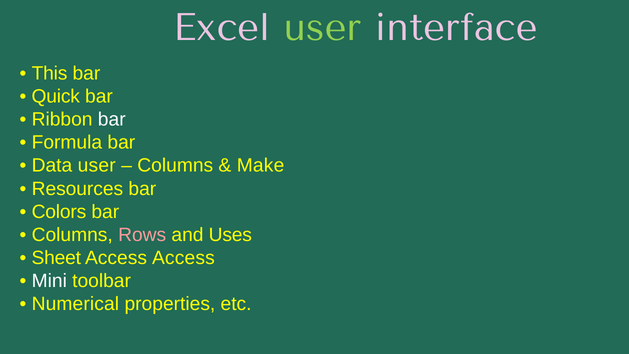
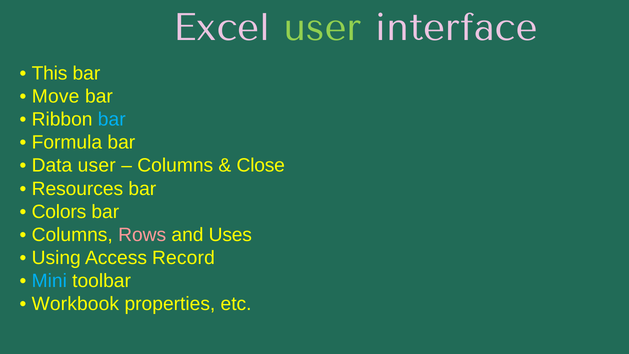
Quick: Quick -> Move (56, 96)
bar colour: white -> light blue (112, 119)
Make: Make -> Close (261, 166)
Sheet: Sheet -> Using (56, 258)
Access Access: Access -> Record (183, 258)
Mini colour: white -> light blue (49, 281)
Numerical: Numerical -> Workbook (75, 304)
